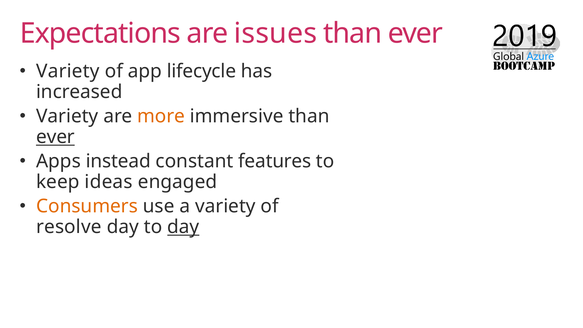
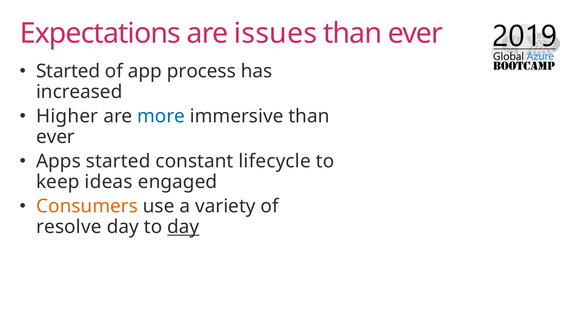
Variety: Variety -> Started (68, 71)
lifecycle: lifecycle -> process (201, 71)
Variety: Variety -> Higher (67, 116)
more colour: orange -> blue (161, 116)
ever underline: present -> none (55, 137)
Apps instead: instead -> started (118, 161)
features: features -> lifecycle (275, 161)
